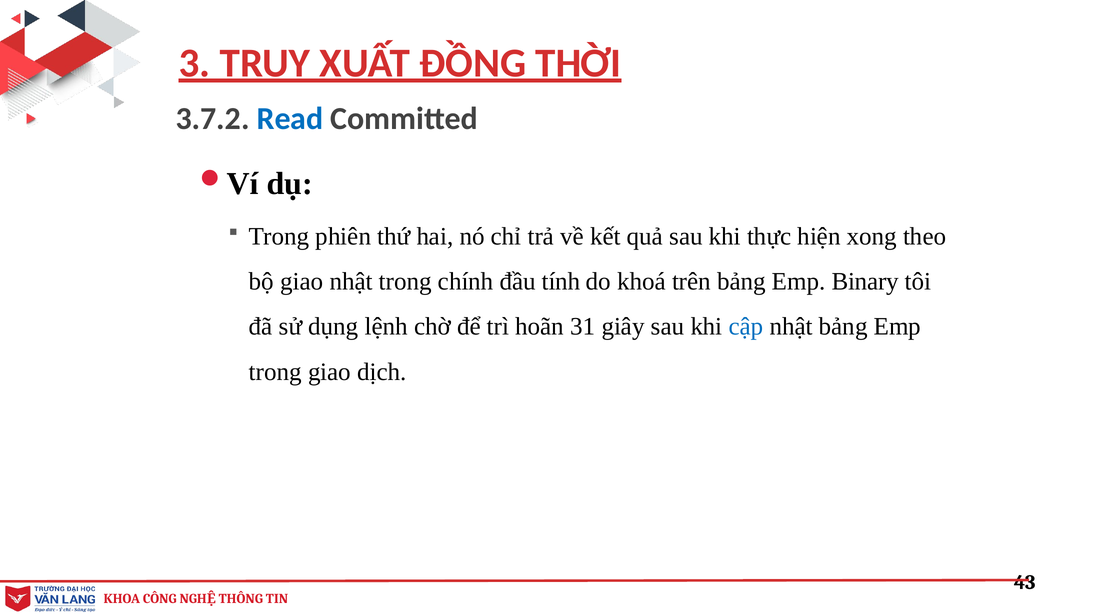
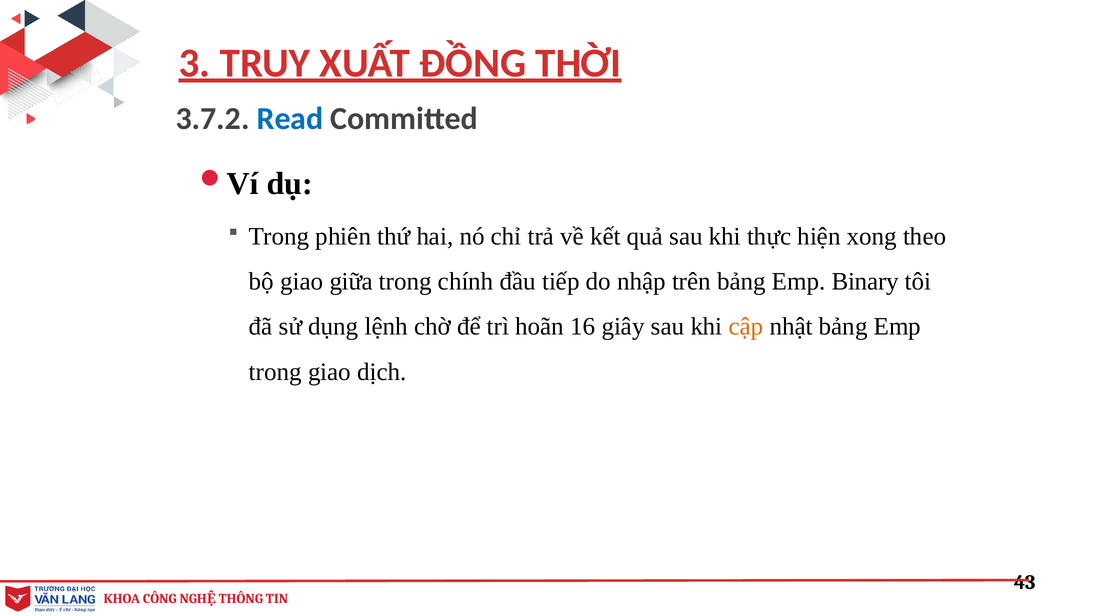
giao nhật: nhật -> giữa (351, 282)
tính: tính -> tiếp (561, 282)
khoá: khoá -> nhập (641, 282)
31: 31 -> 16 (583, 327)
cập colour: blue -> orange (746, 327)
